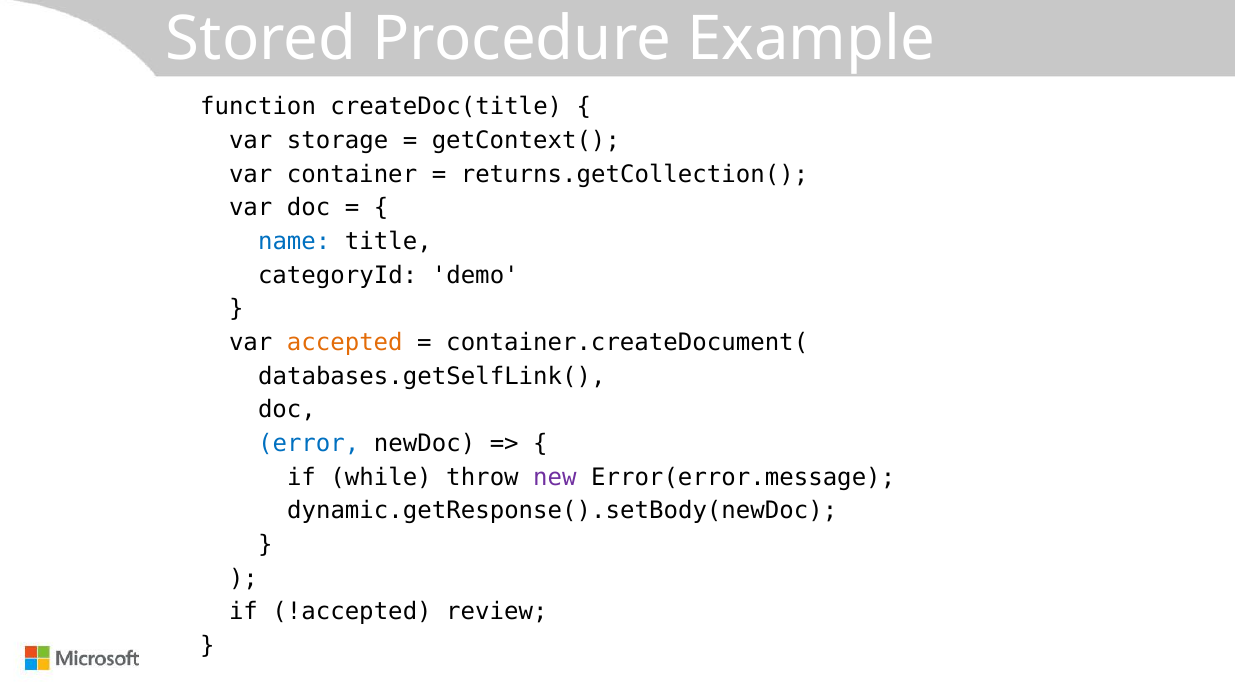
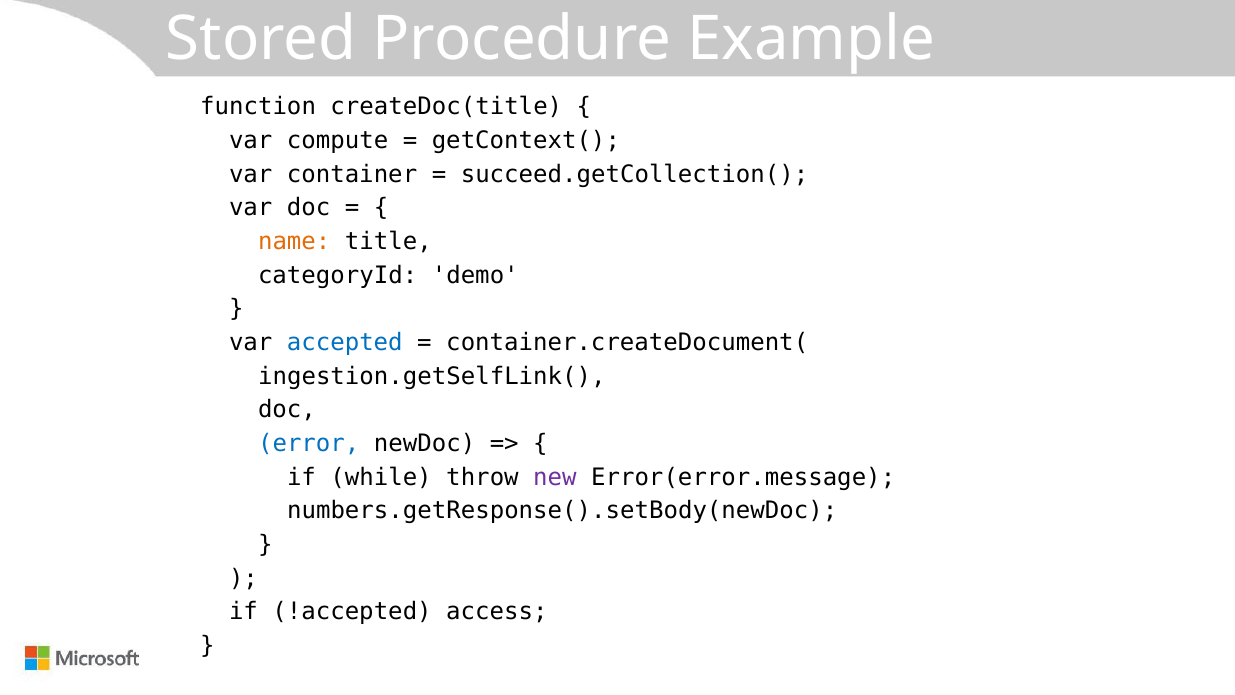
storage: storage -> compute (338, 141)
returns.getCollection(: returns.getCollection( -> succeed.getCollection( (635, 174)
name colour: blue -> orange (294, 242)
accepted colour: orange -> blue (345, 342)
databases.getSelfLink(: databases.getSelfLink( -> ingestion.getSelfLink( (432, 376)
dynamic.getResponse().setBody(newDoc: dynamic.getResponse().setBody(newDoc -> numbers.getResponse().setBody(newDoc (562, 511)
review: review -> access (497, 612)
